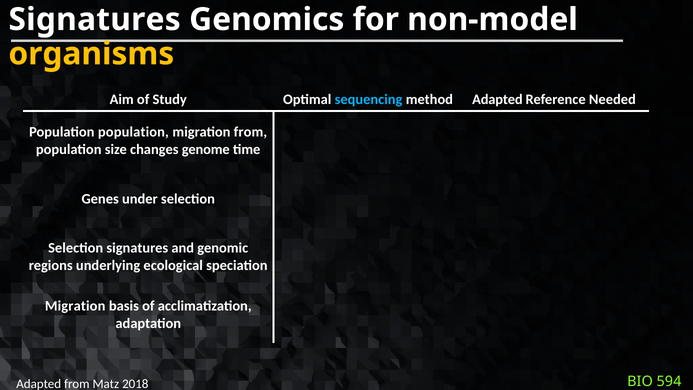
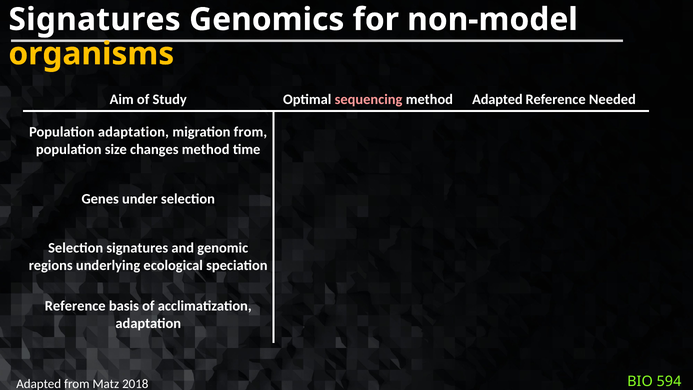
sequencing colour: light blue -> pink (369, 100)
Population population: population -> adaptation (133, 132)
changes genome: genome -> method (206, 150)
Migration: Migration -> Reference (75, 306)
